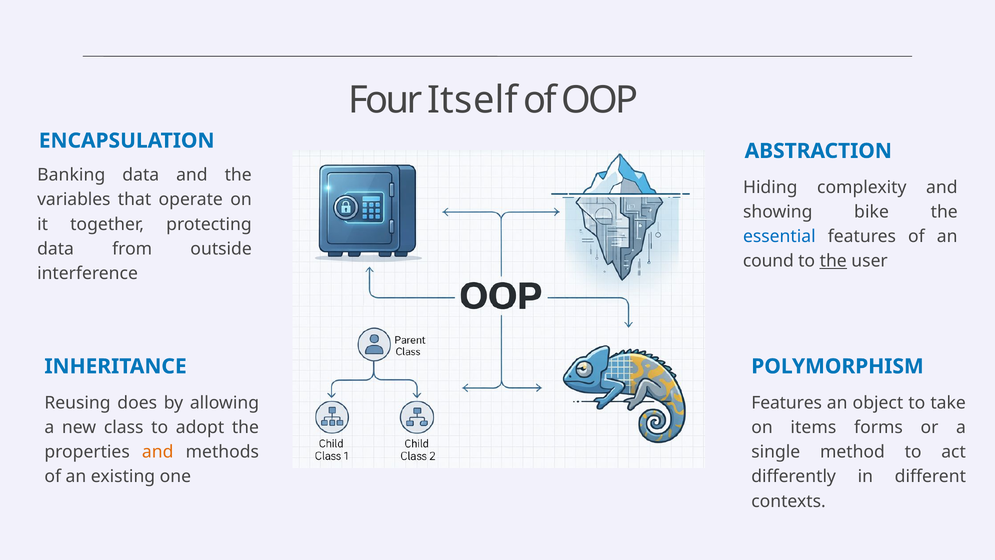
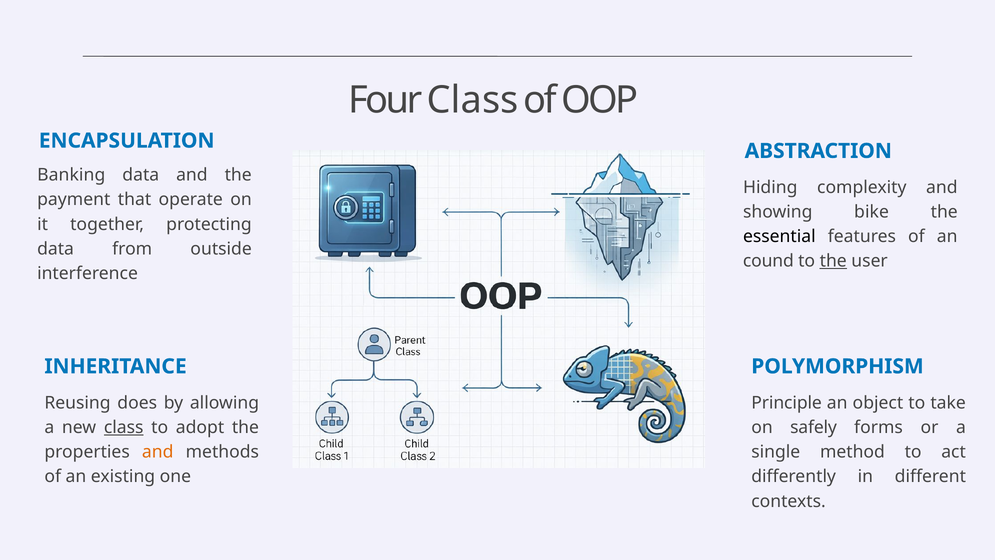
Four Itself: Itself -> Class (473, 100)
variables: variables -> payment (74, 200)
essential colour: blue -> black (779, 236)
Features: Features -> Principle (787, 403)
class underline: none -> present (124, 427)
items: items -> safely (814, 427)
